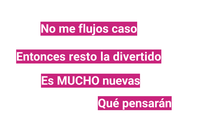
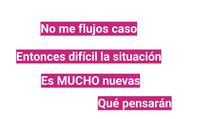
resto: resto -> difícil (83, 57)
divertido: divertido -> situación (137, 57)
